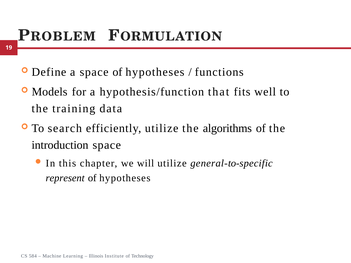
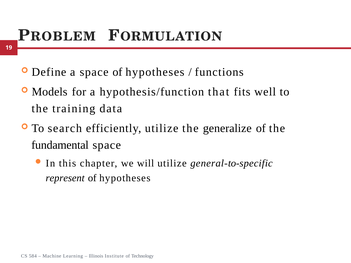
algorithms: algorithms -> generalize (227, 128)
introduction: introduction -> fundamental (60, 145)
